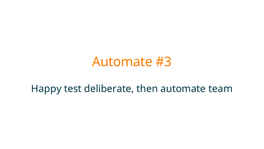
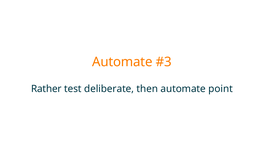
Happy: Happy -> Rather (46, 88)
team: team -> point (221, 88)
